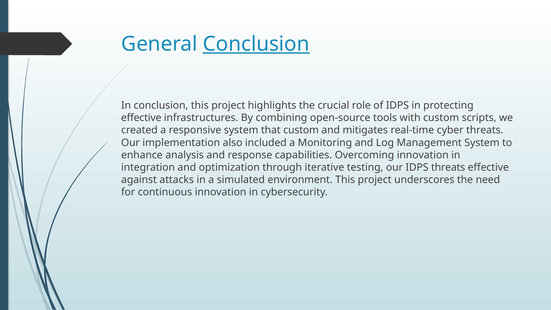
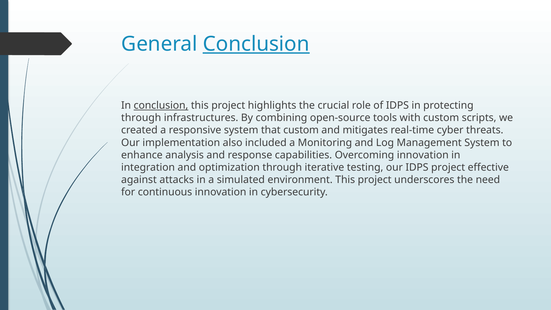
conclusion underline: none -> present (161, 105)
effective: effective -> through (141, 118)
IDPS threats: threats -> project (448, 167)
